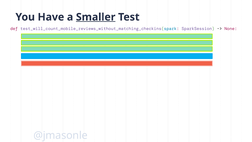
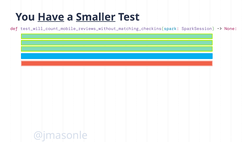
Have underline: none -> present (51, 17)
